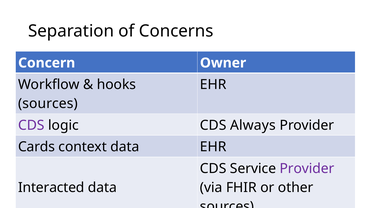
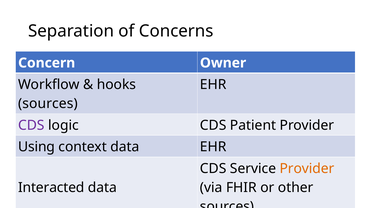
Always: Always -> Patient (253, 125)
Cards: Cards -> Using (37, 147)
Provider colour: purple -> orange (307, 168)
